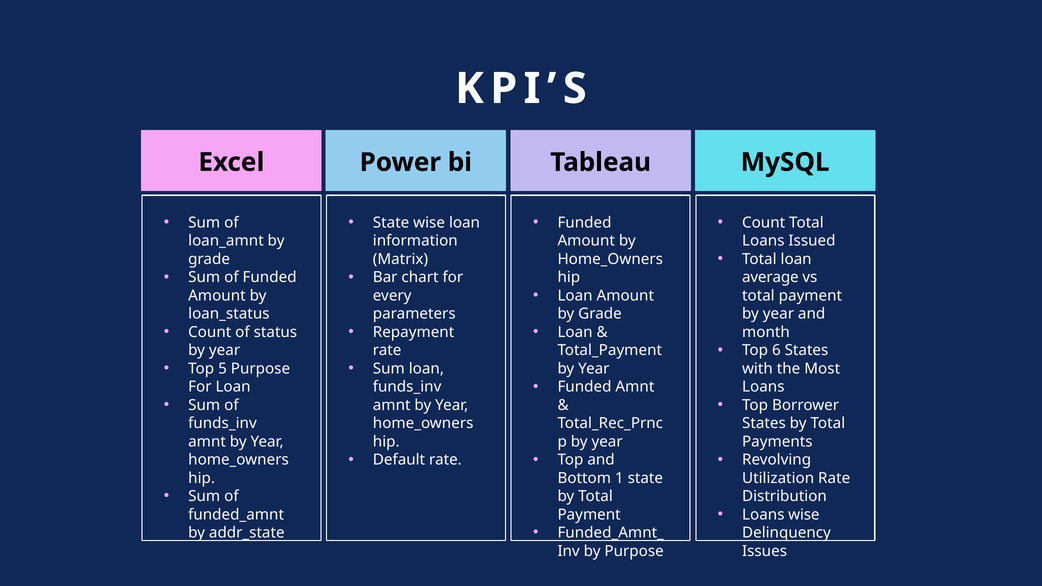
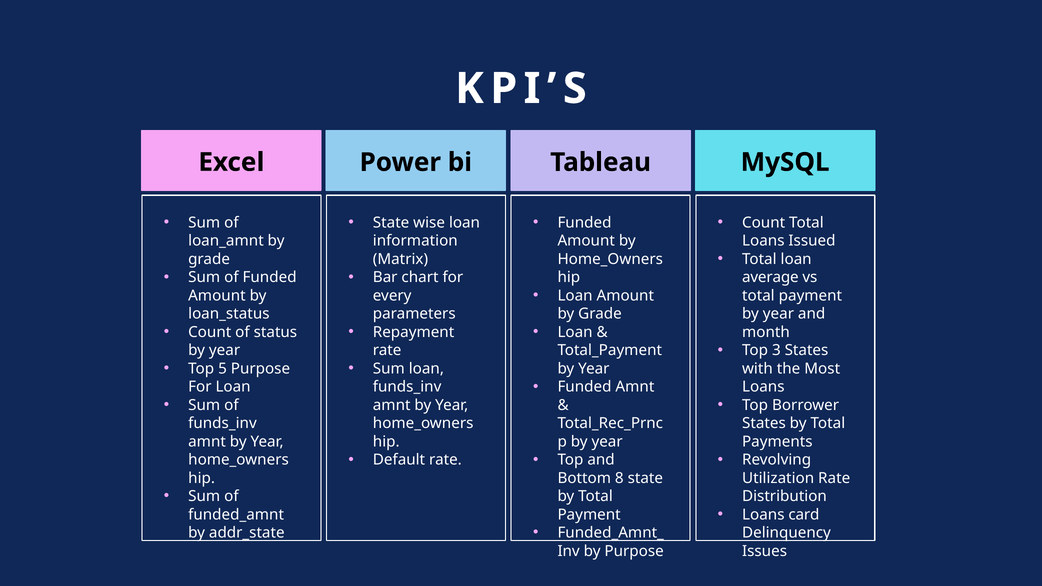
6: 6 -> 3 (776, 350)
1: 1 -> 8 (619, 478)
Loans wise: wise -> card (804, 515)
